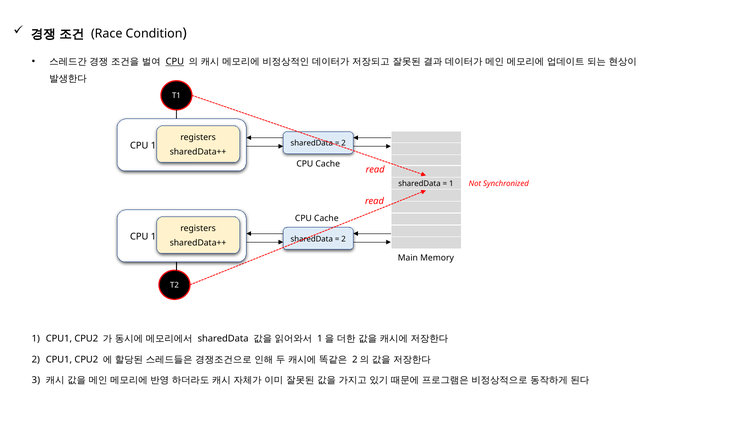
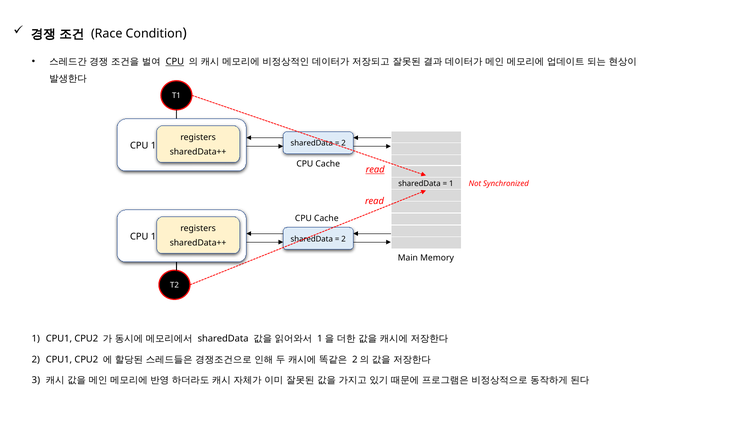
read underline: none -> present (375, 170)
